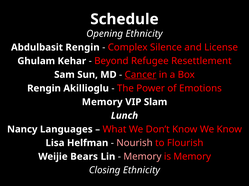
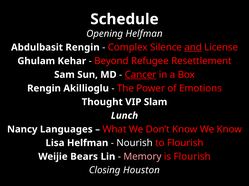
Opening Ethnicity: Ethnicity -> Helfman (144, 34)
and underline: none -> present (193, 48)
Memory: Memory -> Thought (102, 102)
Nourish colour: pink -> white (135, 143)
is Memory: Memory -> Flourish (192, 157)
Closing Ethnicity: Ethnicity -> Houston (141, 171)
